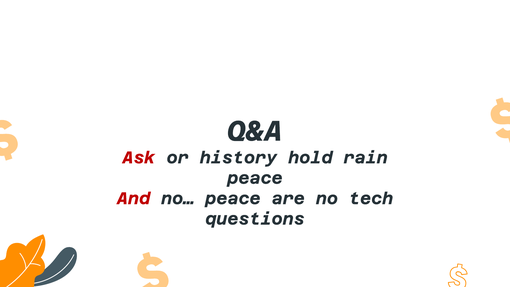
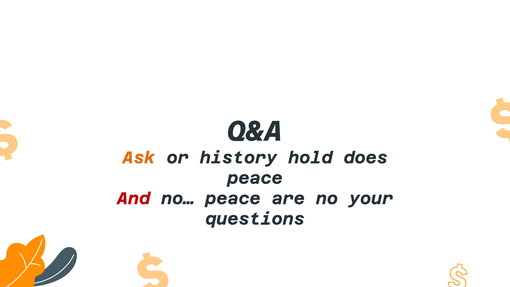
Ask colour: red -> orange (139, 158)
rain: rain -> does (366, 158)
tech: tech -> your (371, 198)
